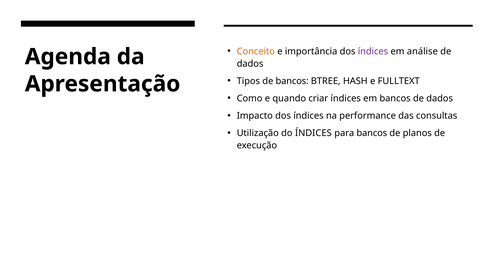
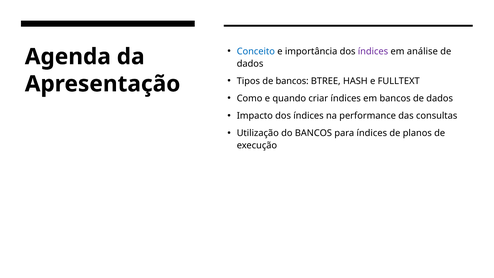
Conceito colour: orange -> blue (256, 51)
do ÍNDICES: ÍNDICES -> BANCOS (313, 133)
para bancos: bancos -> índices (372, 133)
